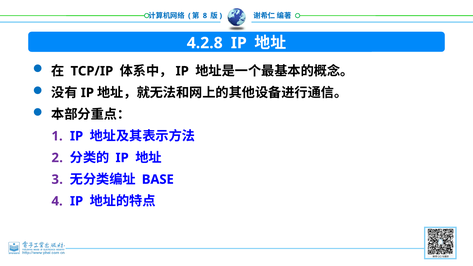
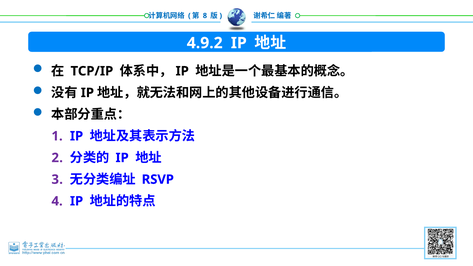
4.2.8: 4.2.8 -> 4.9.2 (205, 43)
BASE: BASE -> RSVP (158, 180)
